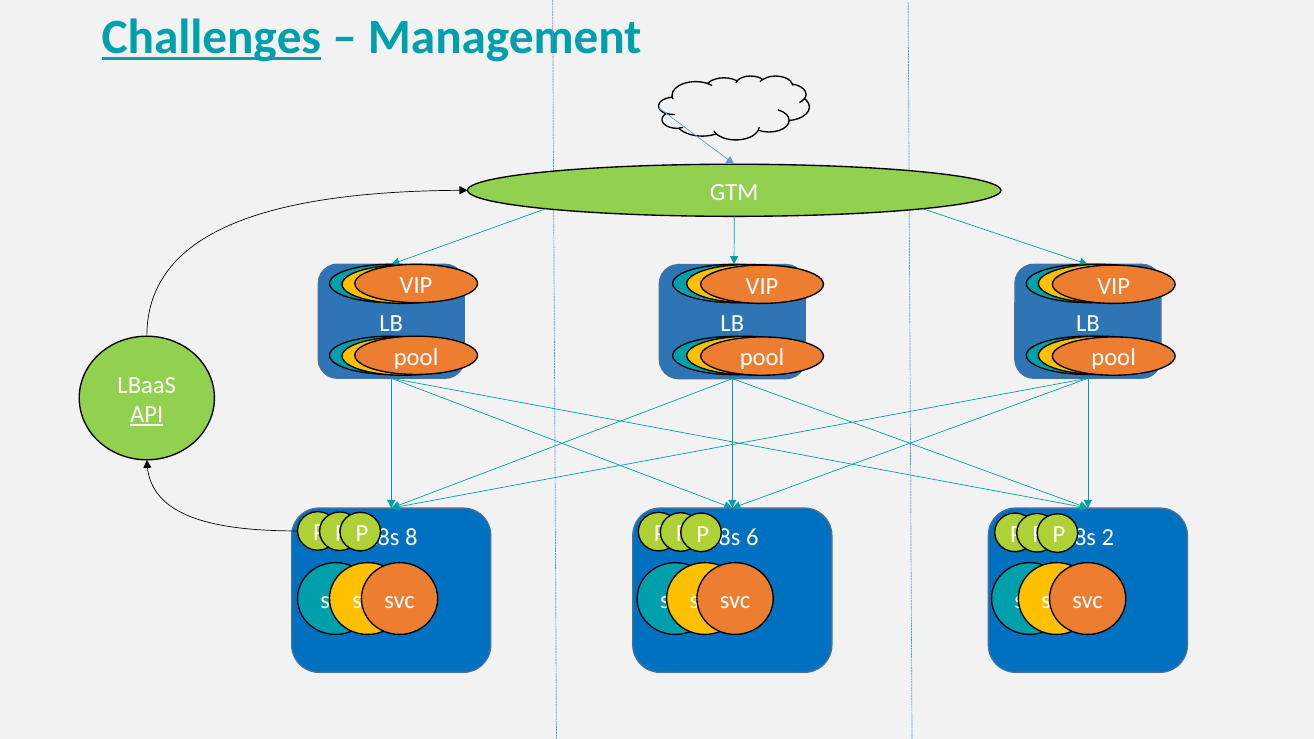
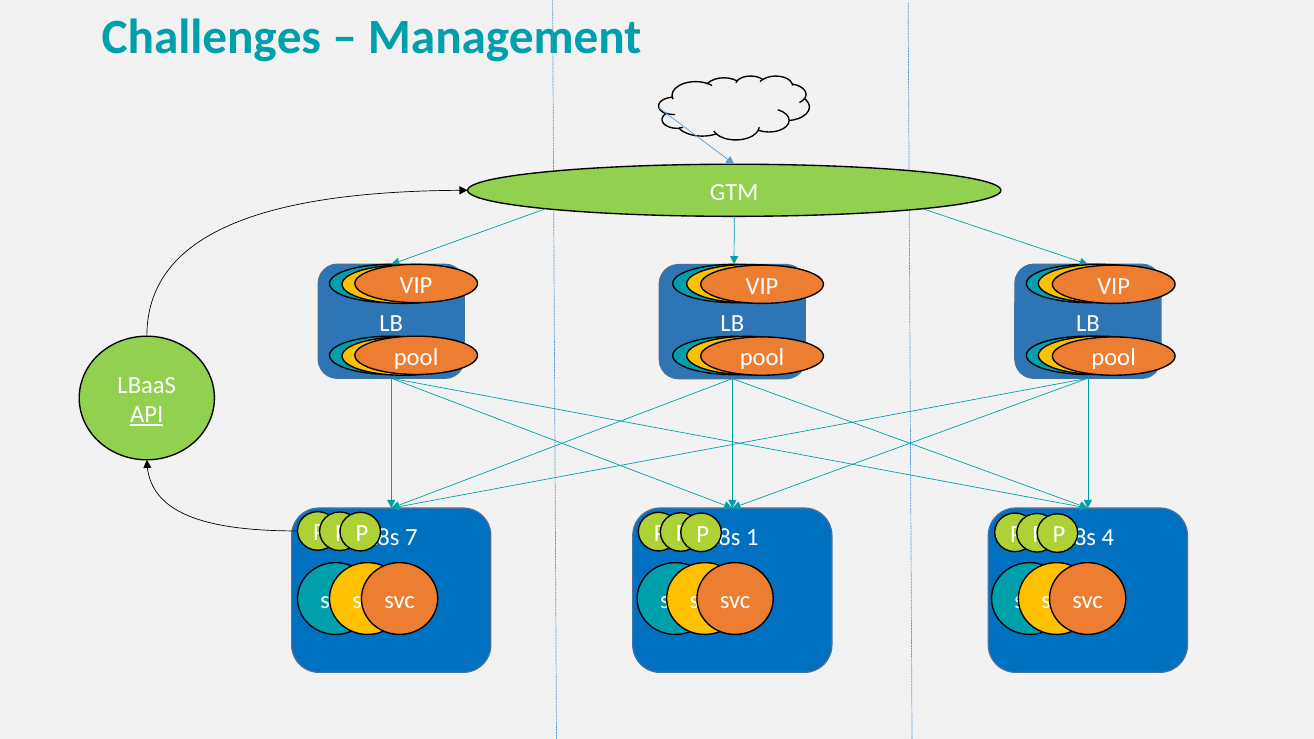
Challenges underline: present -> none (211, 37)
8: 8 -> 7 (411, 538)
6: 6 -> 1 (752, 538)
2: 2 -> 4 (1108, 538)
